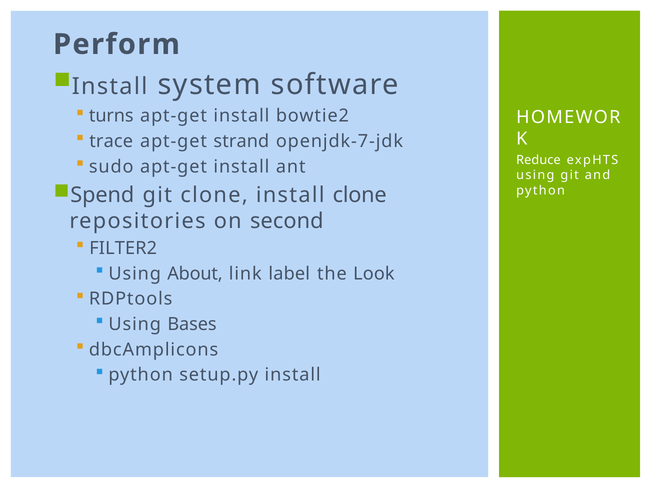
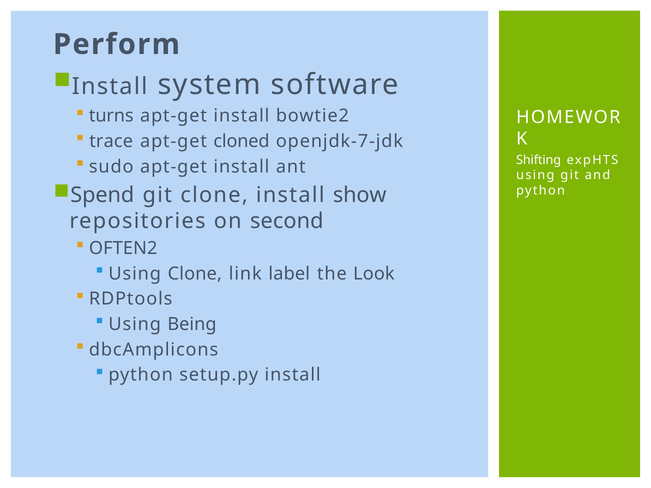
strand: strand -> cloned (241, 141)
Reduce: Reduce -> Shifting (539, 160)
install clone: clone -> show (360, 195)
FILTER2: FILTER2 -> OFTEN2 (123, 248)
Using About: About -> Clone (195, 274)
Bases: Bases -> Being (192, 325)
